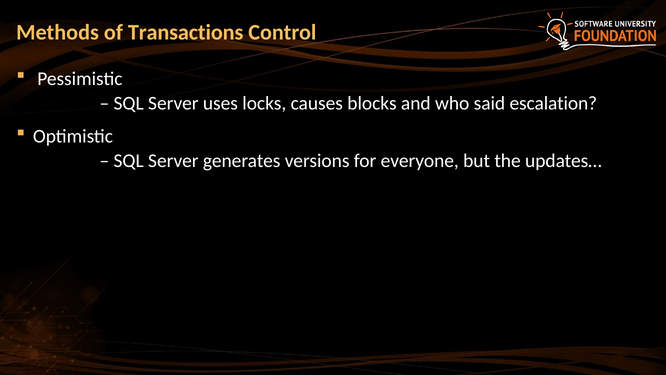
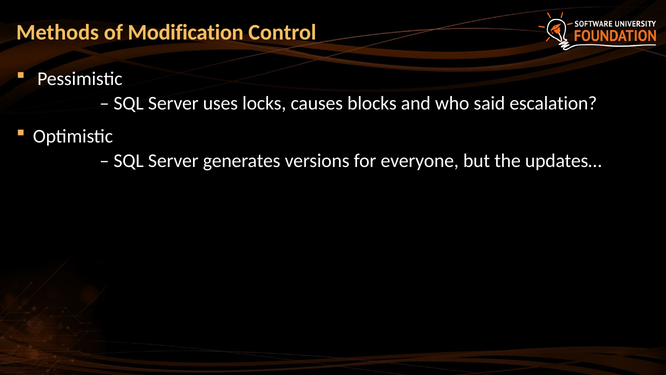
Transactions: Transactions -> Modification (186, 32)
